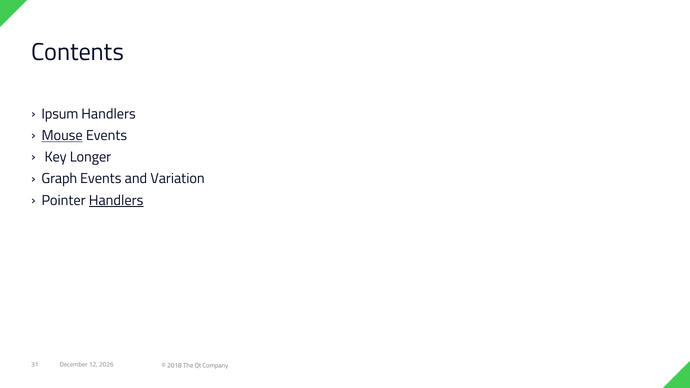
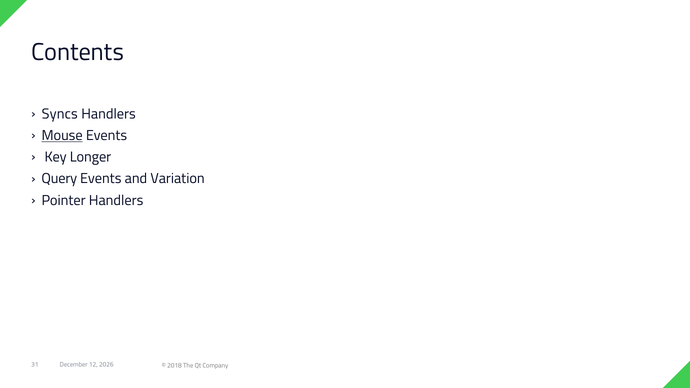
Ipsum: Ipsum -> Syncs (60, 114)
Graph: Graph -> Query (59, 179)
Handlers underline: present -> none (116, 200)
